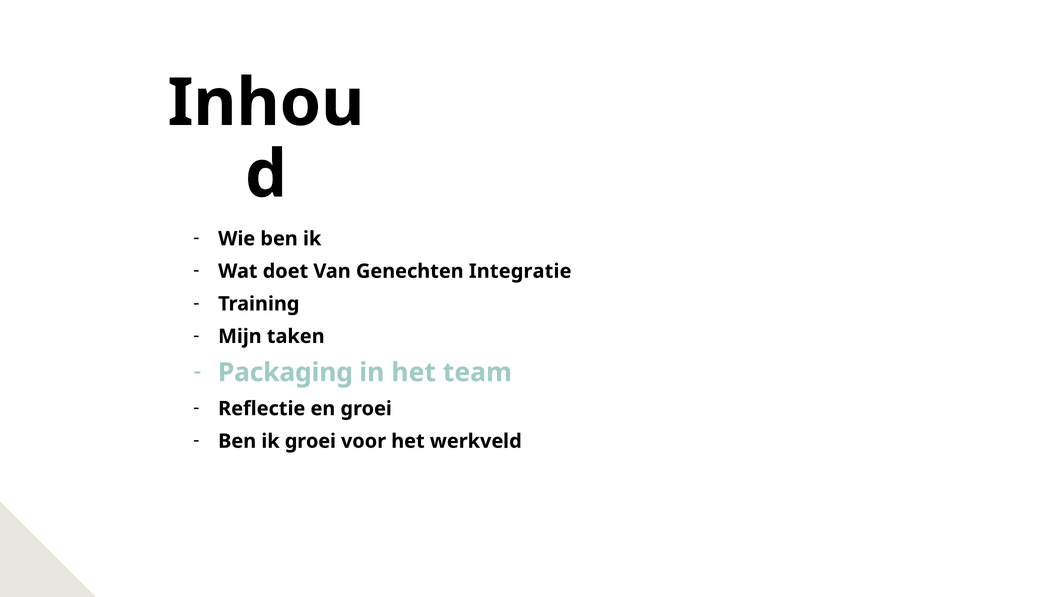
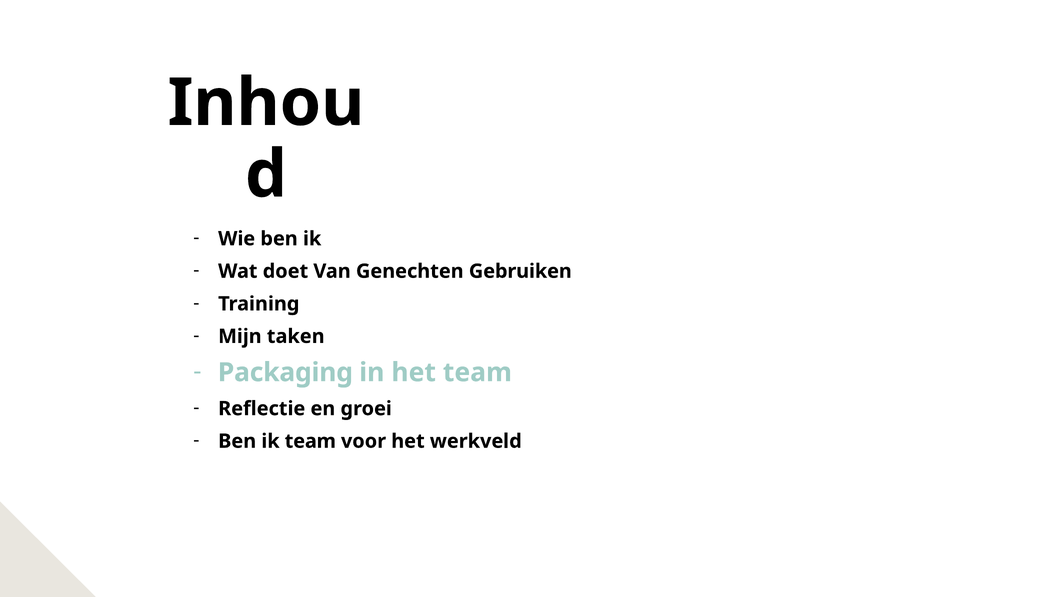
Integratie: Integratie -> Gebruiken (520, 271)
ik groei: groei -> team (310, 441)
